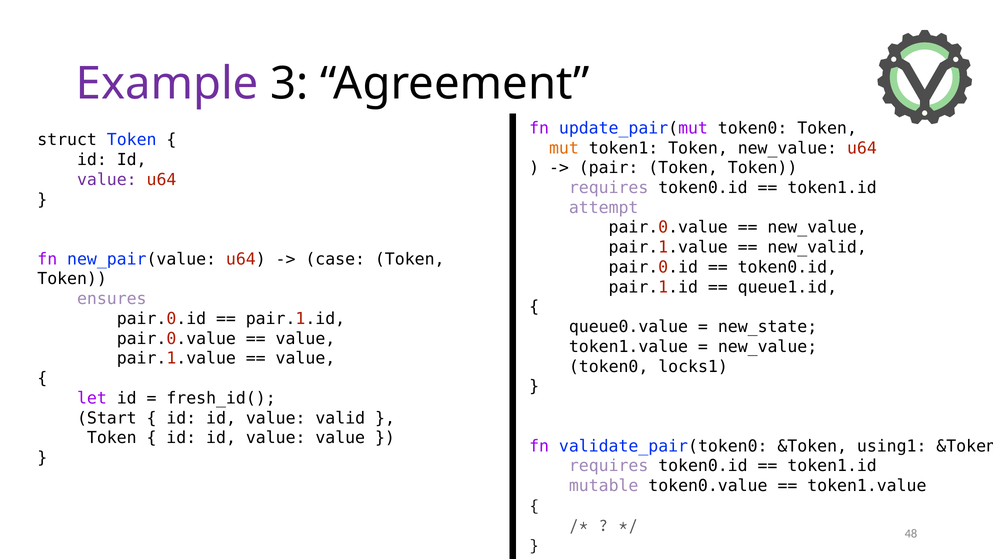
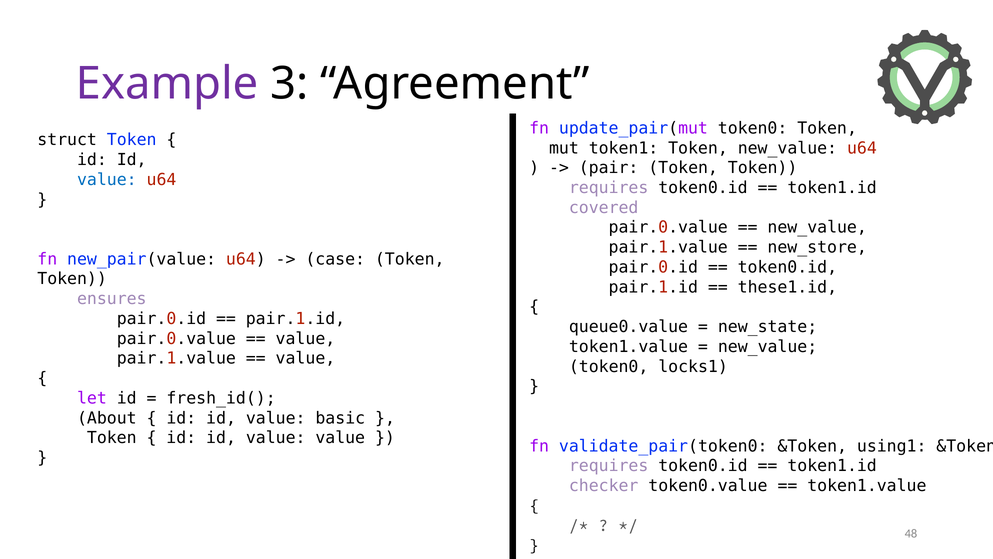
mut colour: orange -> black (564, 148)
value colour: purple -> blue (107, 180)
attempt: attempt -> covered (604, 207)
new_valid: new_valid -> new_store (817, 247)
queue1.id: queue1.id -> these1.id (787, 287)
Start: Start -> About (107, 418)
valid: valid -> basic (340, 418)
mutable: mutable -> checker (604, 485)
